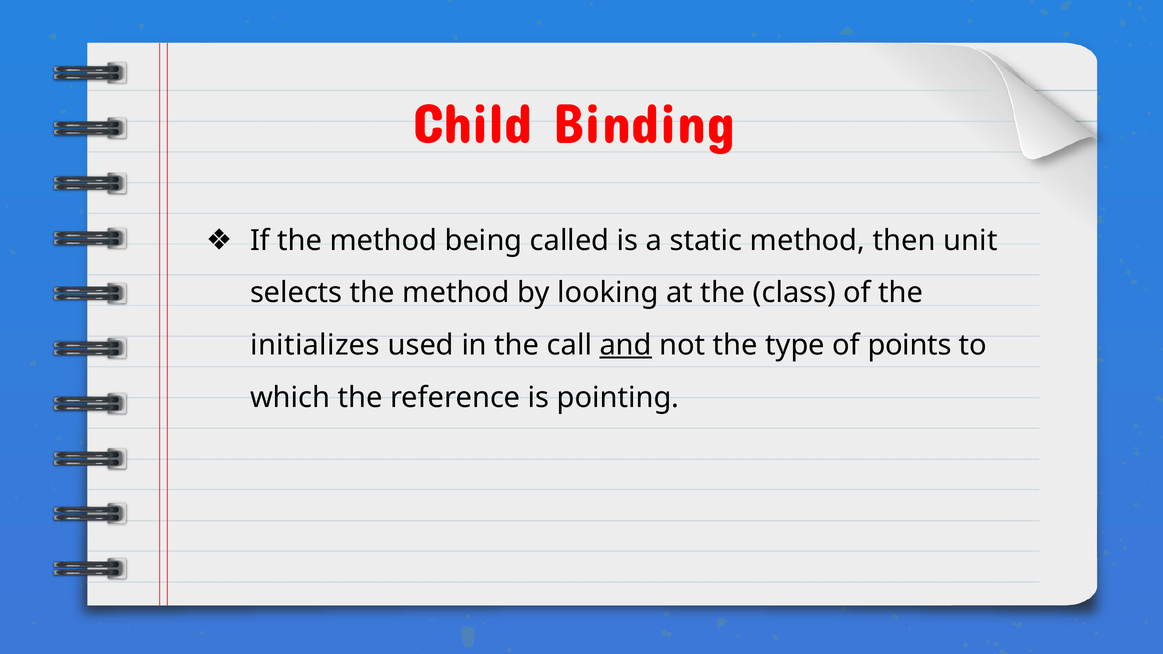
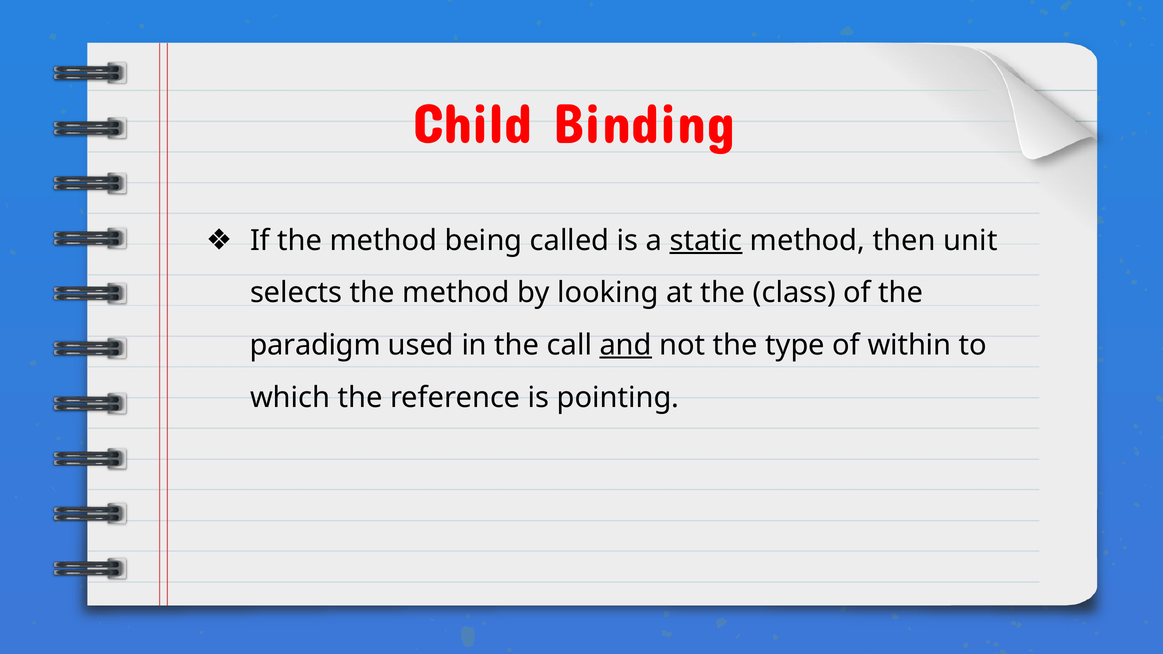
static underline: none -> present (706, 241)
initializes: initializes -> paradigm (315, 345)
points: points -> within (909, 345)
